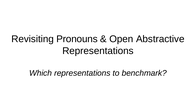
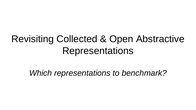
Pronouns: Pronouns -> Collected (77, 39)
